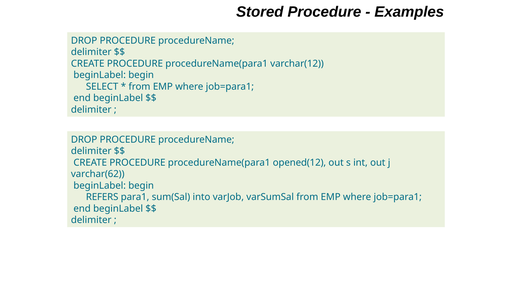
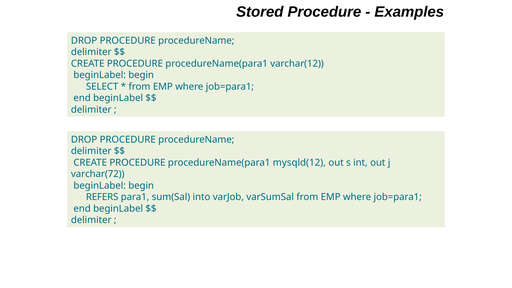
opened(12: opened(12 -> mysqld(12 (299, 163)
varchar(62: varchar(62 -> varchar(72 (98, 174)
